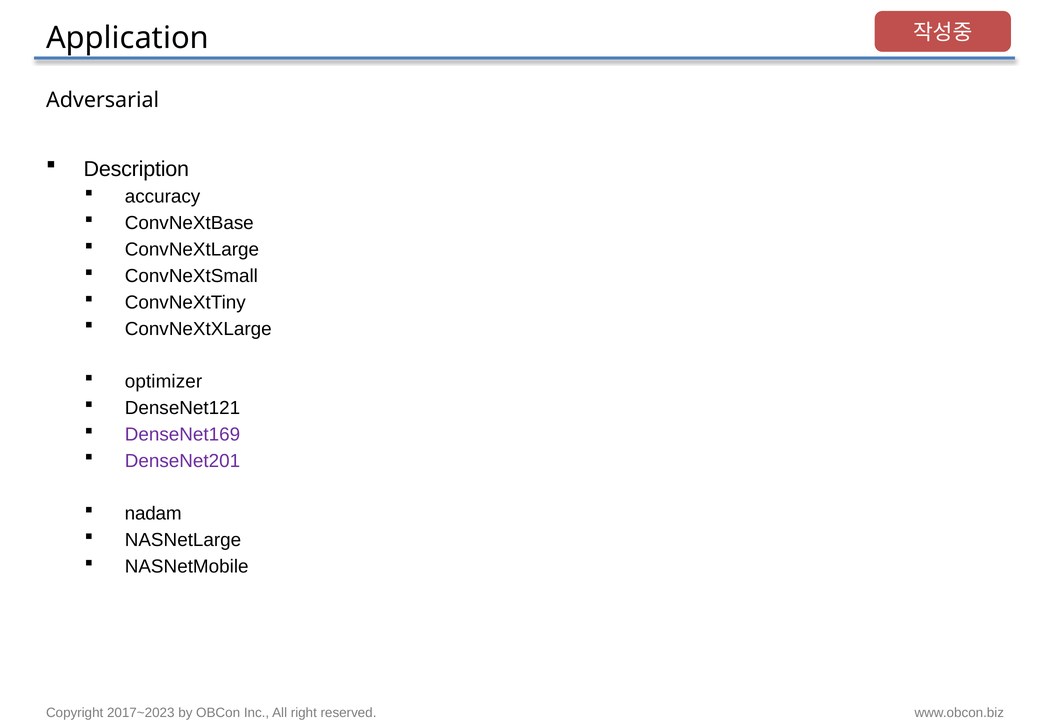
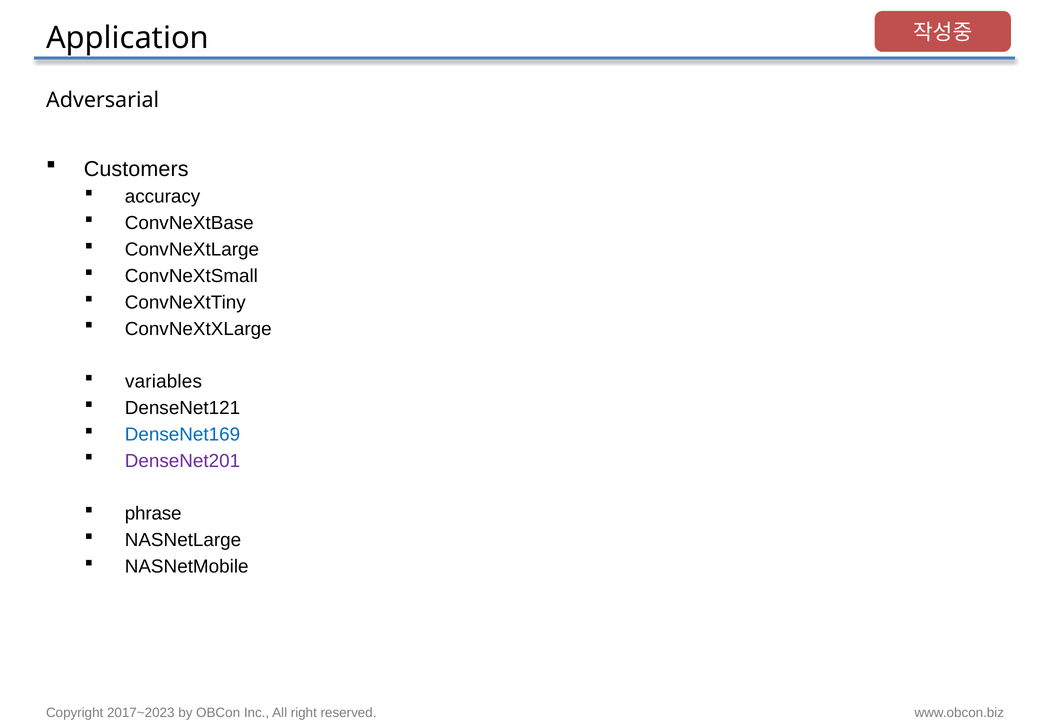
Description: Description -> Customers (136, 169)
optimizer: optimizer -> variables (163, 382)
DenseNet169 colour: purple -> blue (182, 434)
nadam: nadam -> phrase (153, 514)
